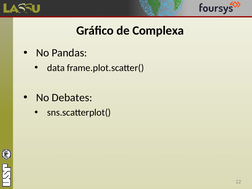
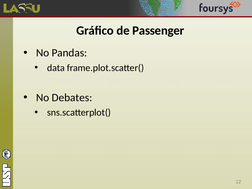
Complexa: Complexa -> Passenger (158, 30)
